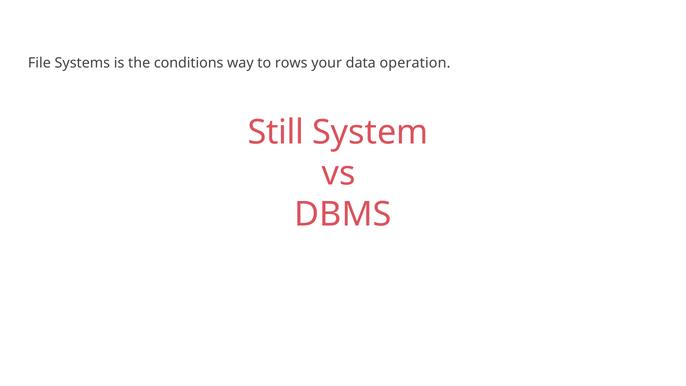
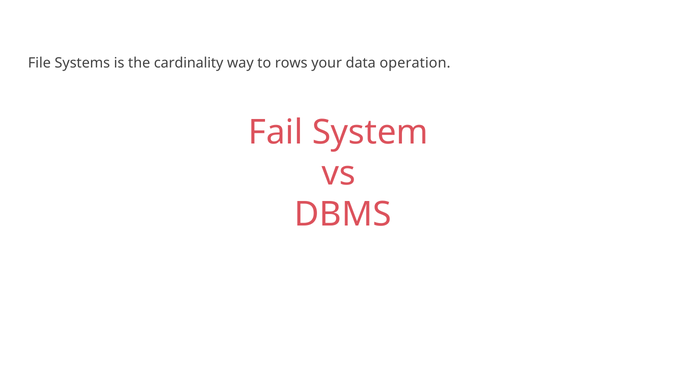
conditions: conditions -> cardinality (189, 63)
Still: Still -> Fail (276, 132)
